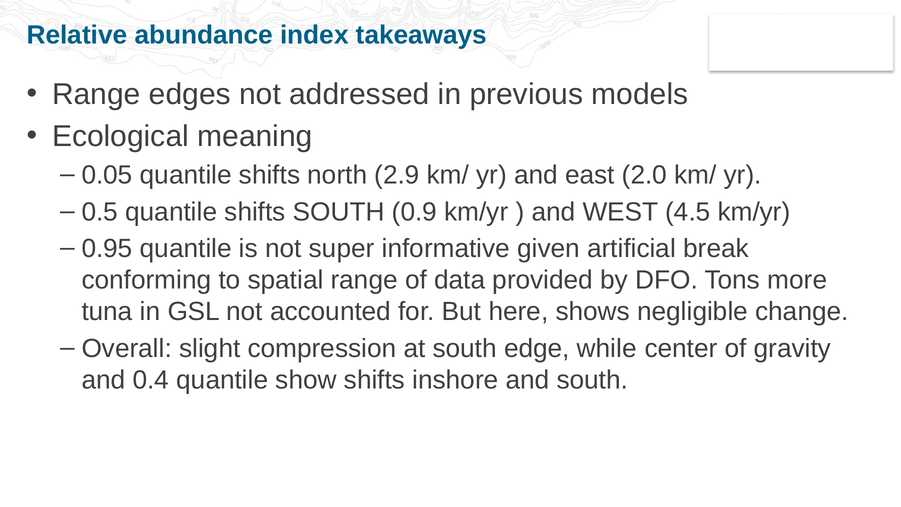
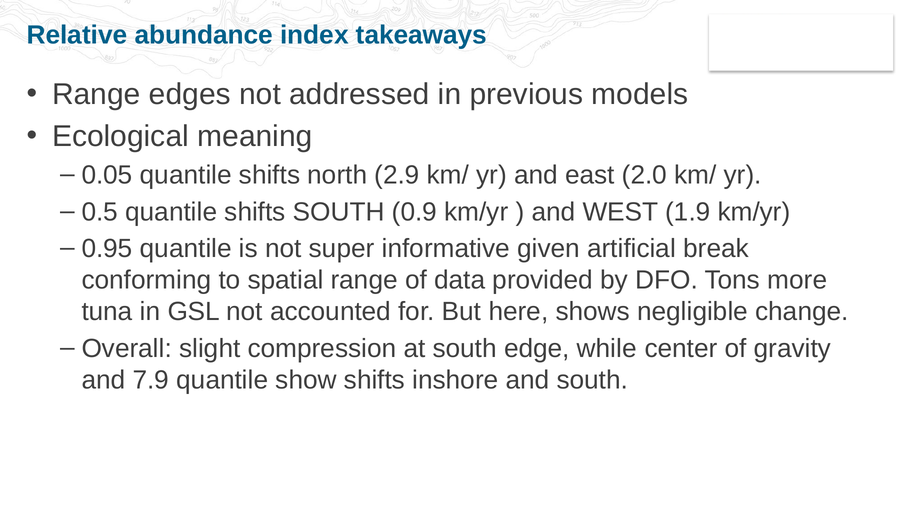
4.5: 4.5 -> 1.9 (688, 212)
0.4: 0.4 -> 7.9 (151, 380)
